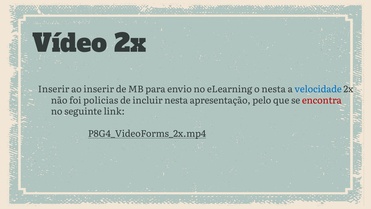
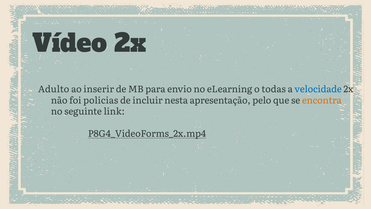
Inserir: Inserir -> Adulto (54, 89)
o nesta: nesta -> todas (274, 89)
encontra colour: red -> orange (322, 100)
